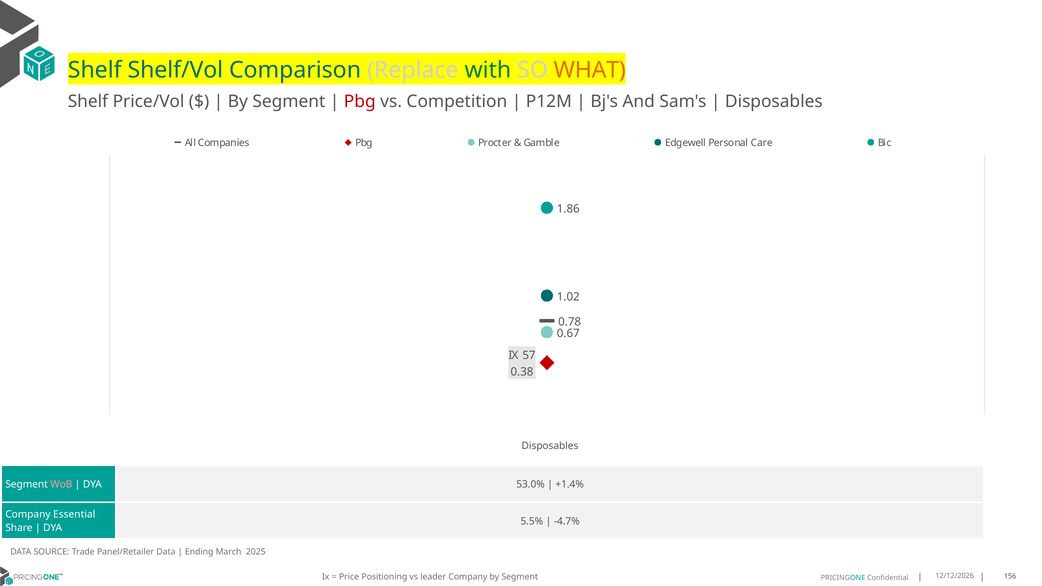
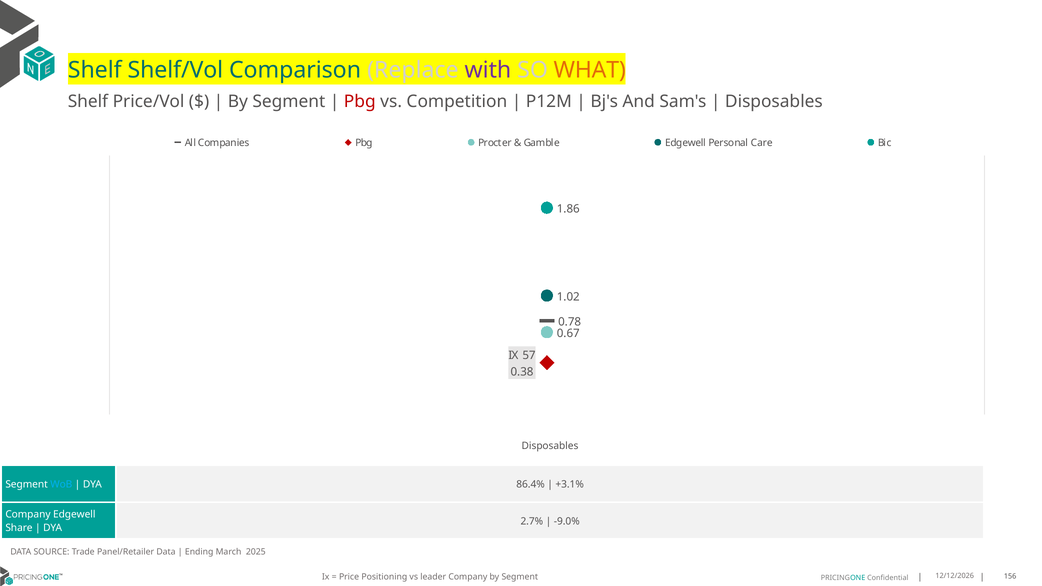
with colour: green -> purple (488, 70)
WoB colour: pink -> light blue (61, 484)
53.0%: 53.0% -> 86.4% (531, 484)
+1.4%: +1.4% -> +3.1% (570, 484)
Company Essential: Essential -> Edgewell (74, 514)
5.5%: 5.5% -> 2.7% (532, 521)
-4.7%: -4.7% -> -9.0% (567, 521)
